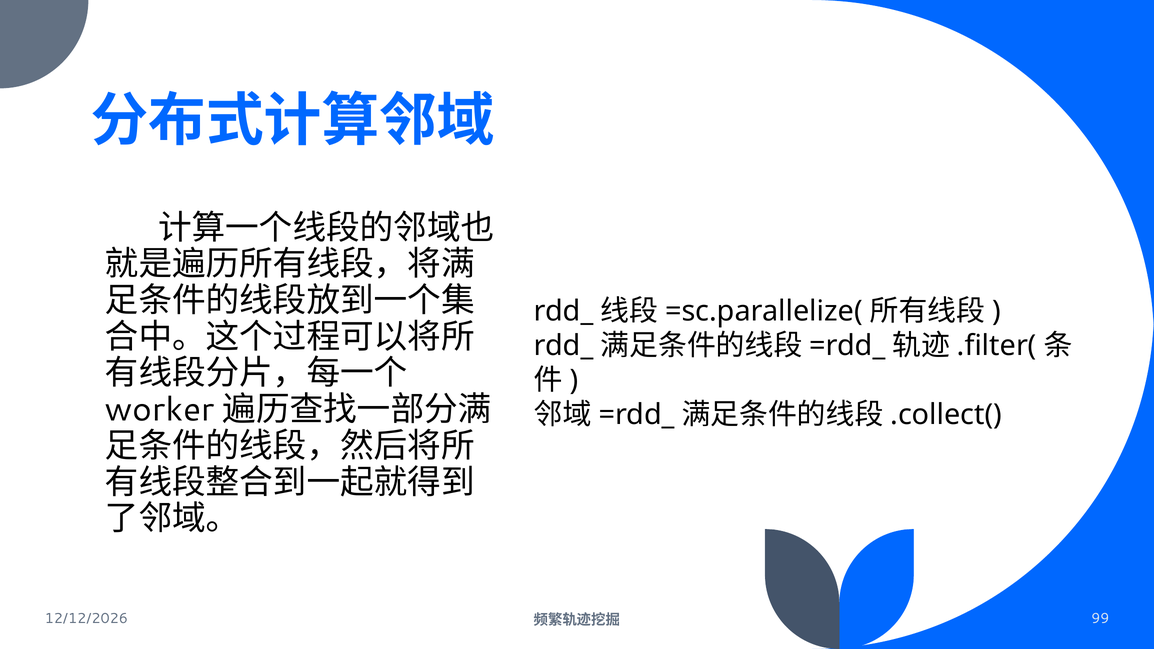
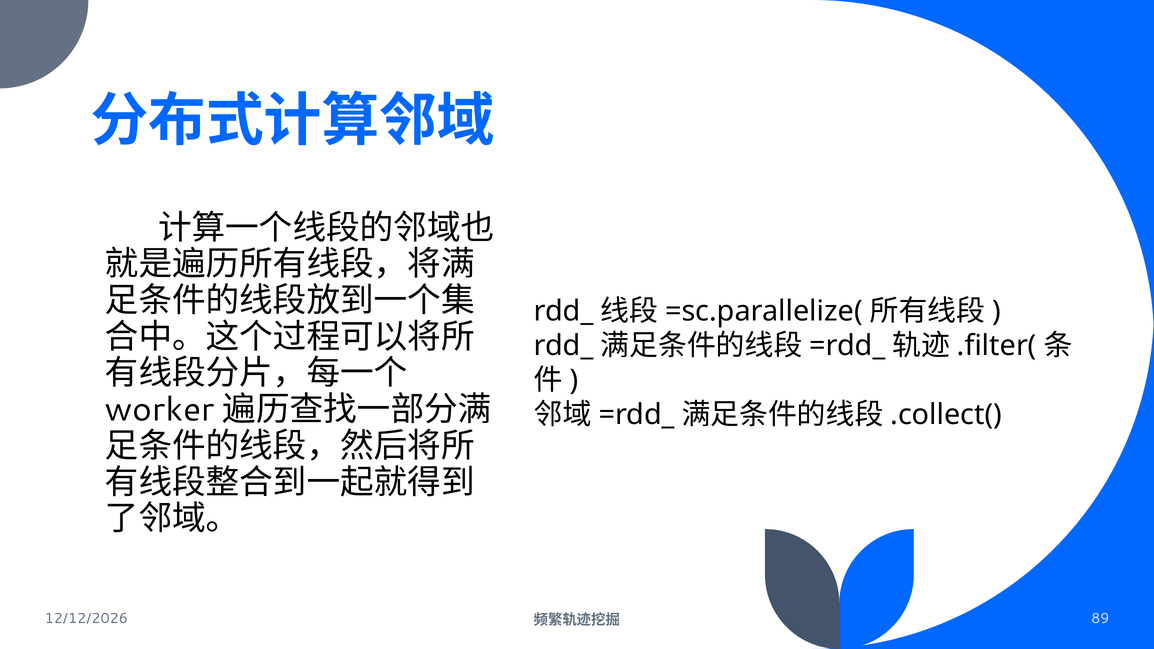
99: 99 -> 89 (1100, 618)
